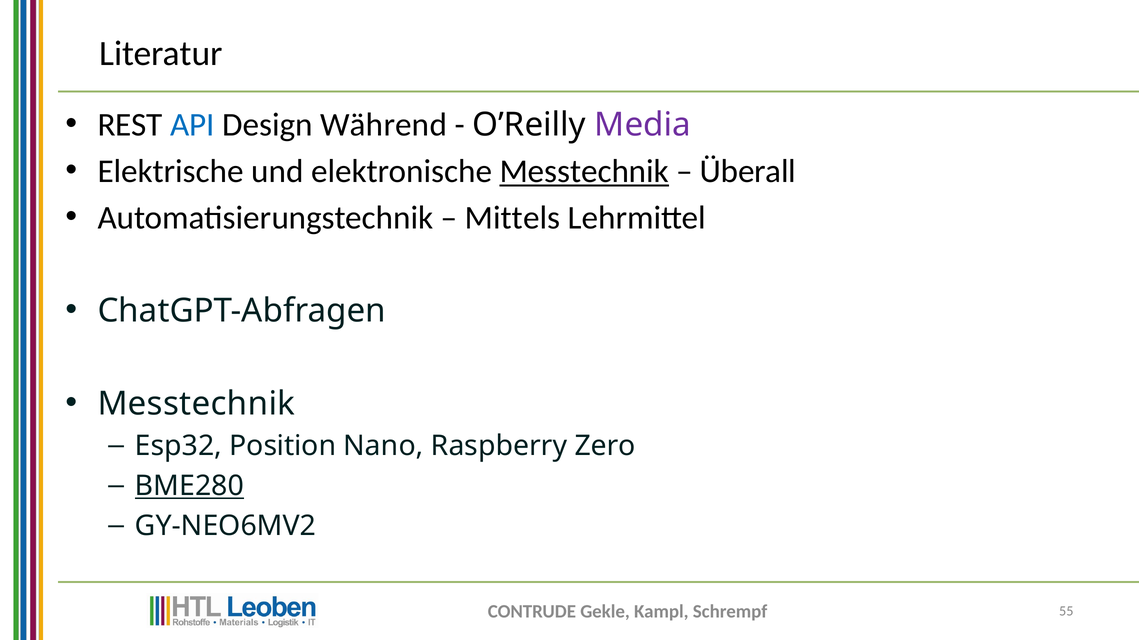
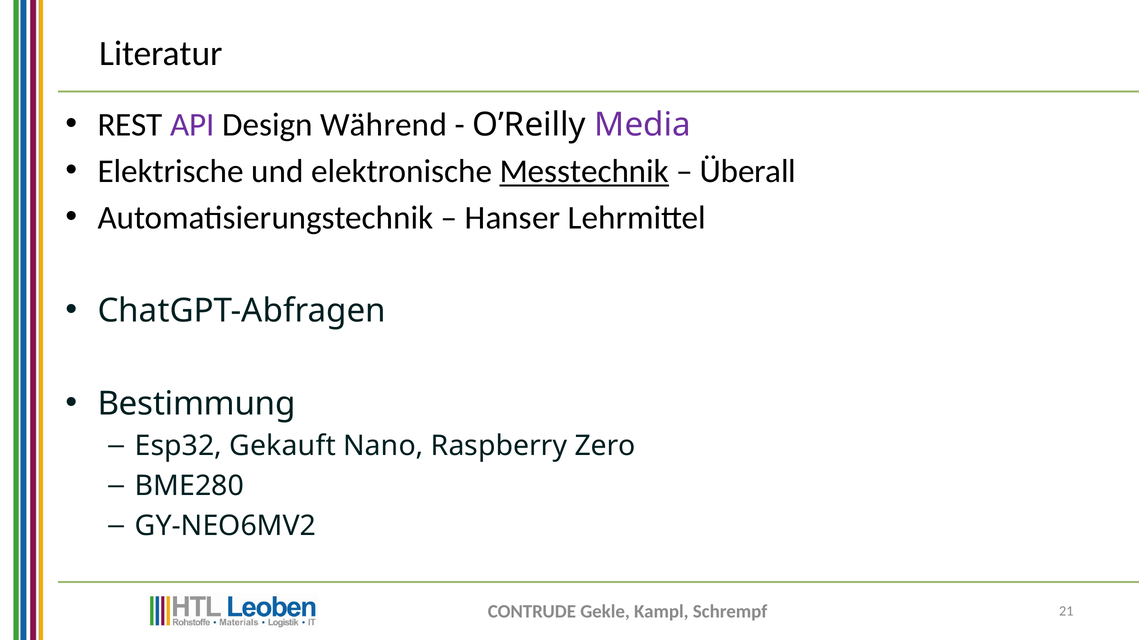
API colour: blue -> purple (192, 125)
Mittels: Mittels -> Hanser (512, 218)
Messtechnik: Messtechnik -> Bestimmung (197, 404)
Position: Position -> Gekauft (283, 447)
BME280 underline: present -> none (189, 486)
55: 55 -> 21 (1066, 612)
